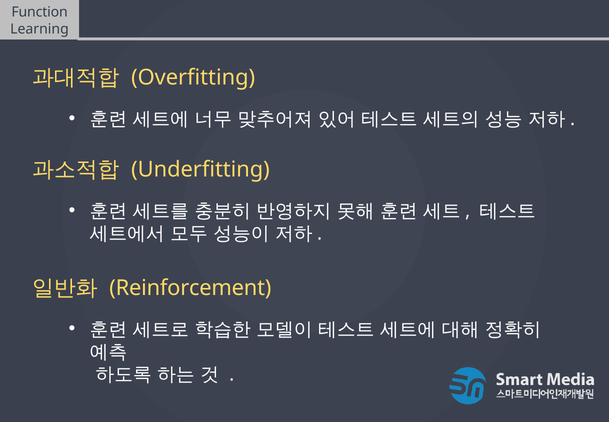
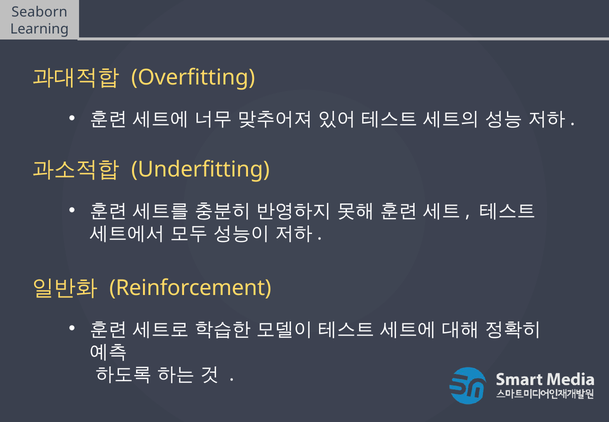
Function: Function -> Seaborn (39, 12)
